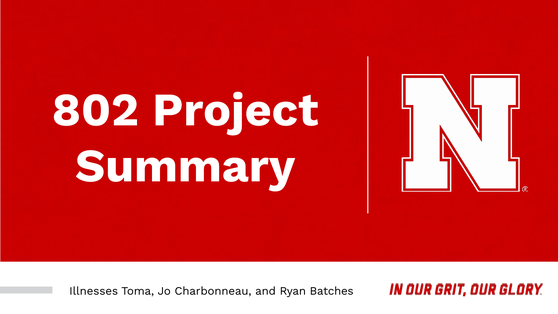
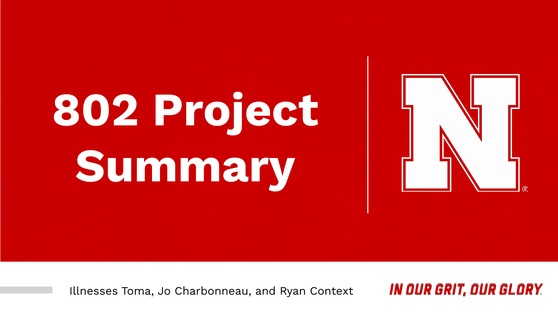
Batches: Batches -> Context (332, 291)
